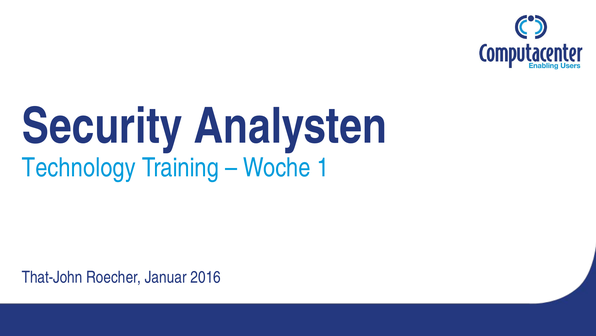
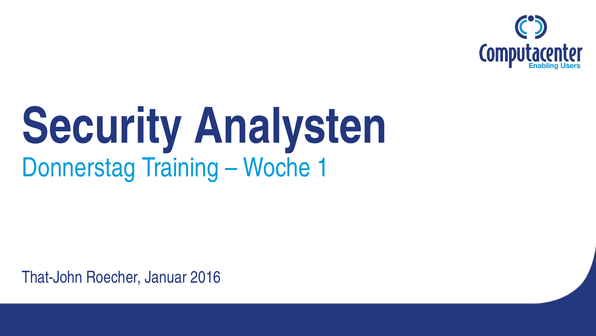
Technology: Technology -> Donnerstag (79, 167)
